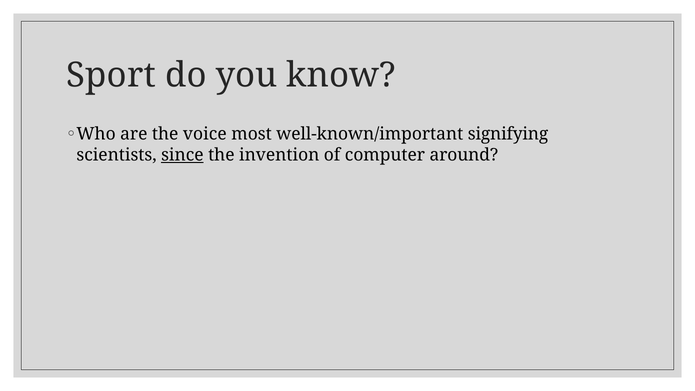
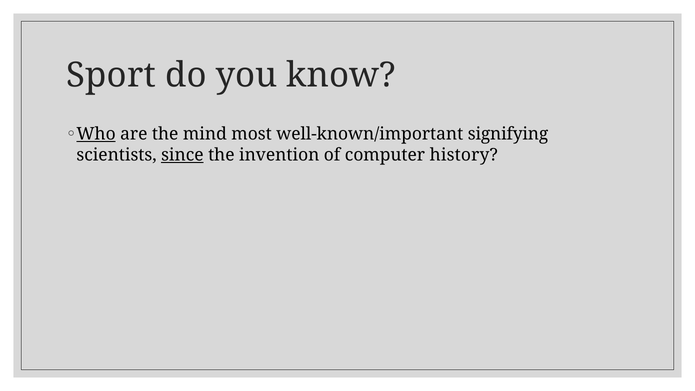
Who underline: none -> present (96, 134)
voice: voice -> mind (205, 134)
around: around -> history (464, 155)
